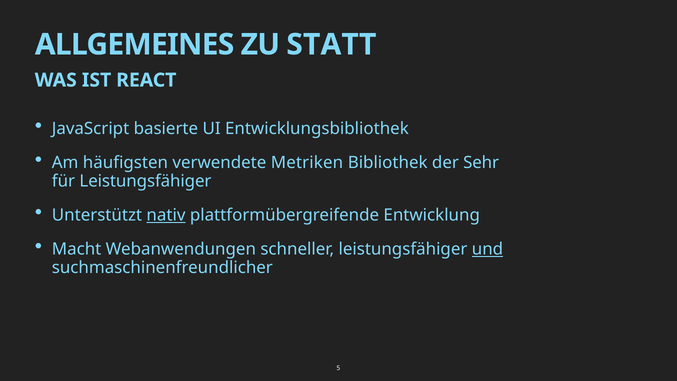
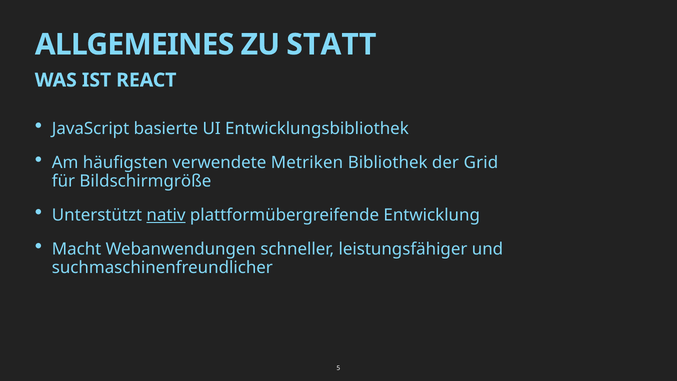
Sehr: Sehr -> Grid (481, 163)
für Leistungsfähiger: Leistungsfähiger -> Bildschirmgröße (145, 181)
und underline: present -> none (487, 249)
